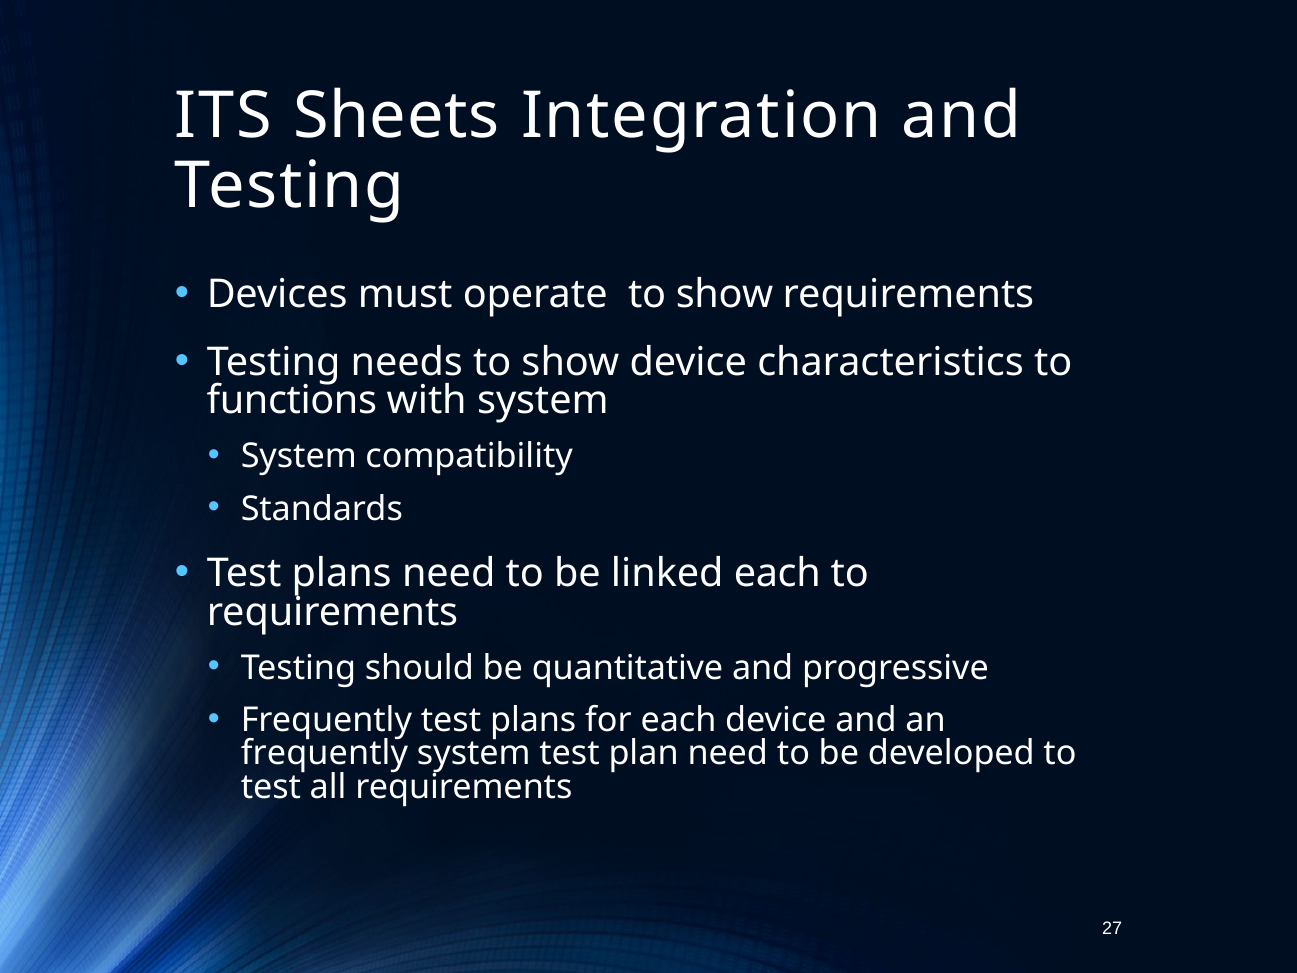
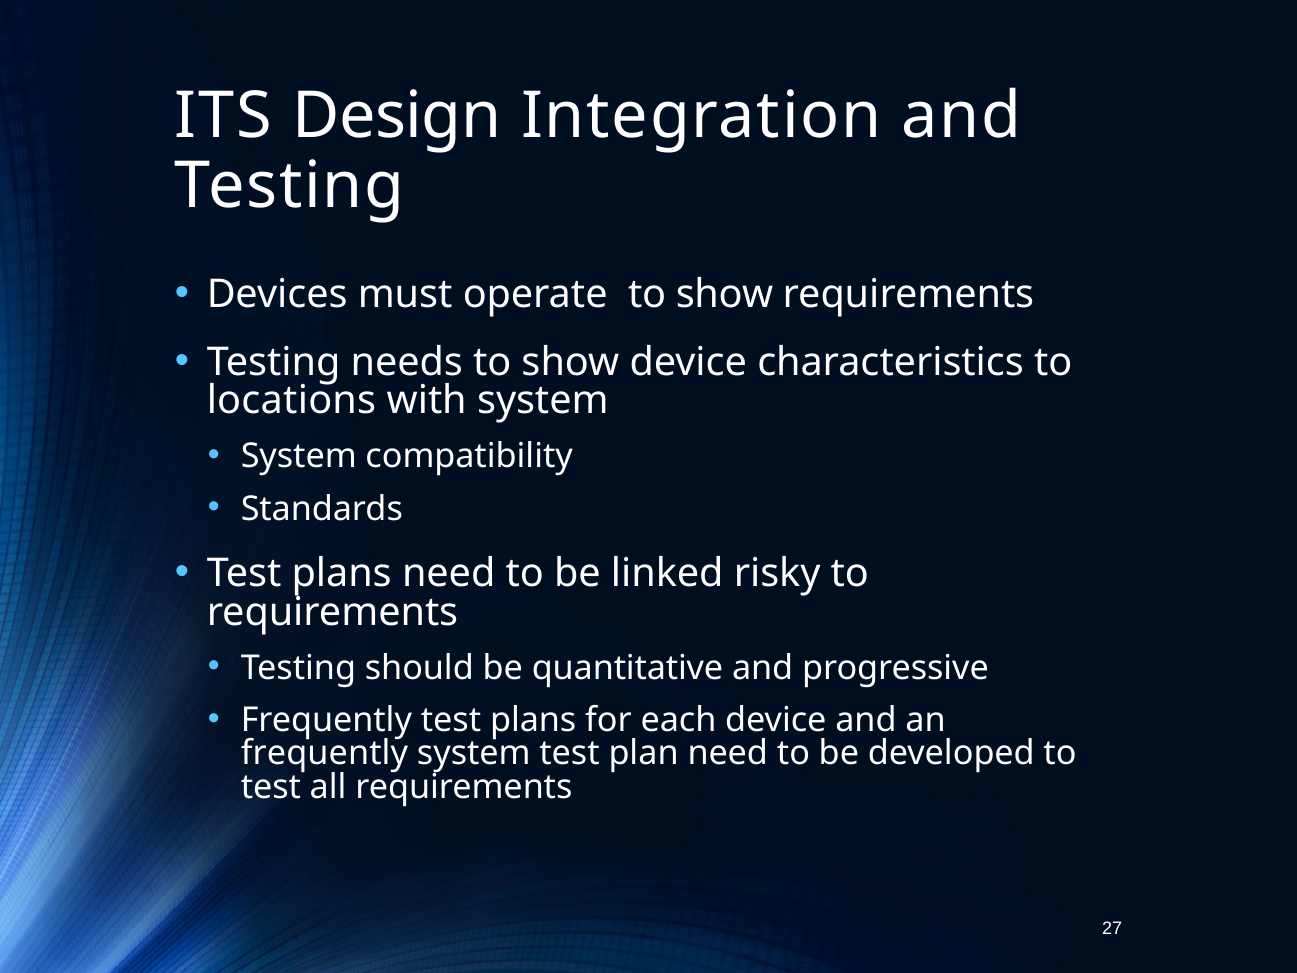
Sheets: Sheets -> Design (397, 116)
functions: functions -> locations (291, 401)
linked each: each -> risky (777, 574)
